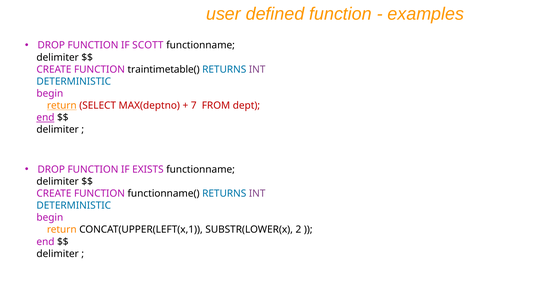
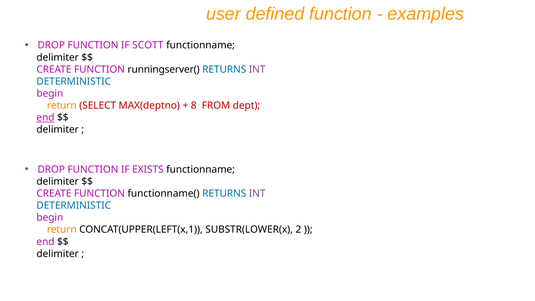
traintimetable(: traintimetable( -> runningserver( (164, 69)
return underline: present -> none (62, 106)
7: 7 -> 8 (194, 106)
